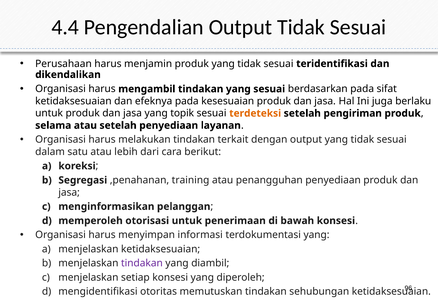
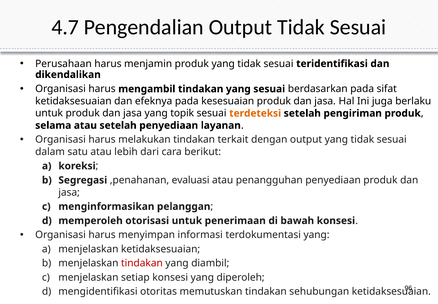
4.4: 4.4 -> 4.7 (65, 27)
training: training -> evaluasi (191, 180)
tindakan colour: purple -> red (142, 263)
